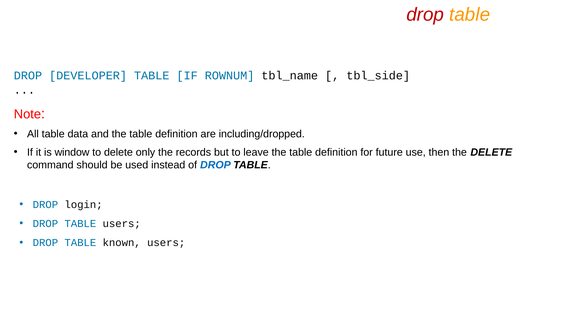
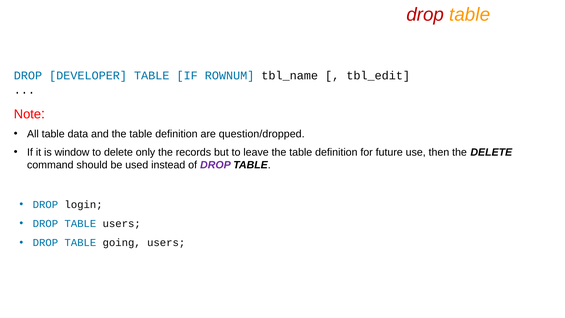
tbl_side: tbl_side -> tbl_edit (378, 76)
including/dropped: including/dropped -> question/dropped (262, 134)
DROP colour: blue -> purple (215, 165)
known: known -> going (122, 243)
